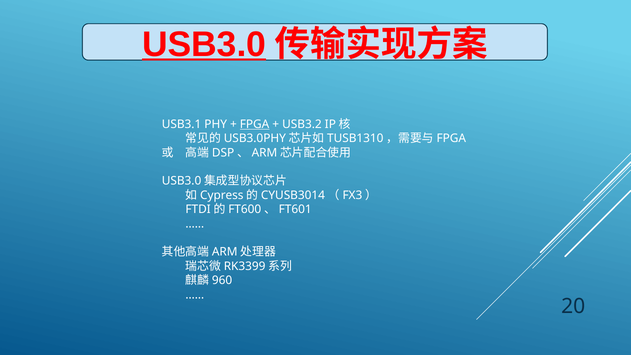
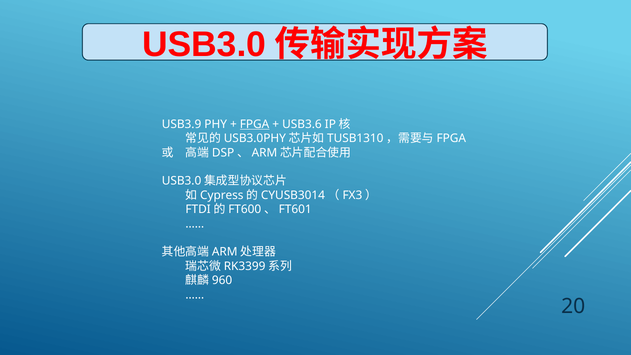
USB3.0 underline: present -> none (204, 44)
USB3.1: USB3.1 -> USB3.9 (182, 124)
USB3.2: USB3.2 -> USB3.6 (302, 124)
